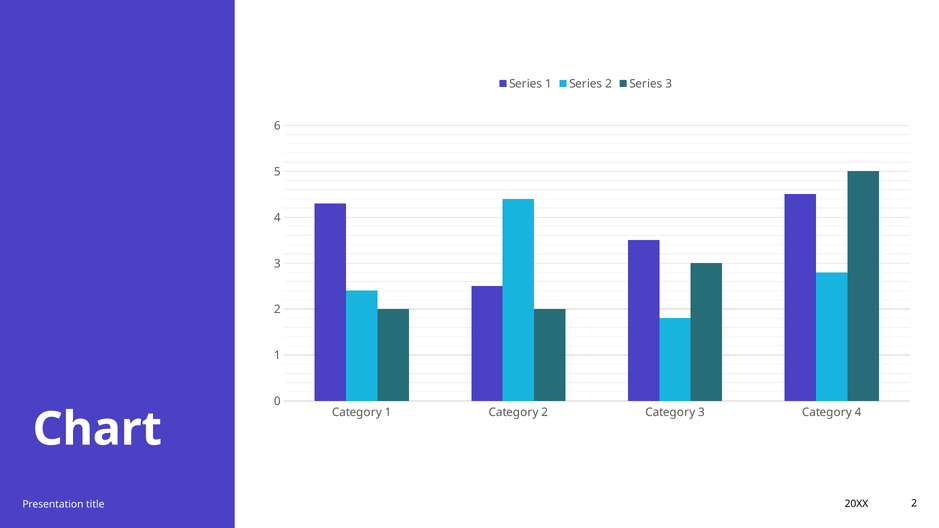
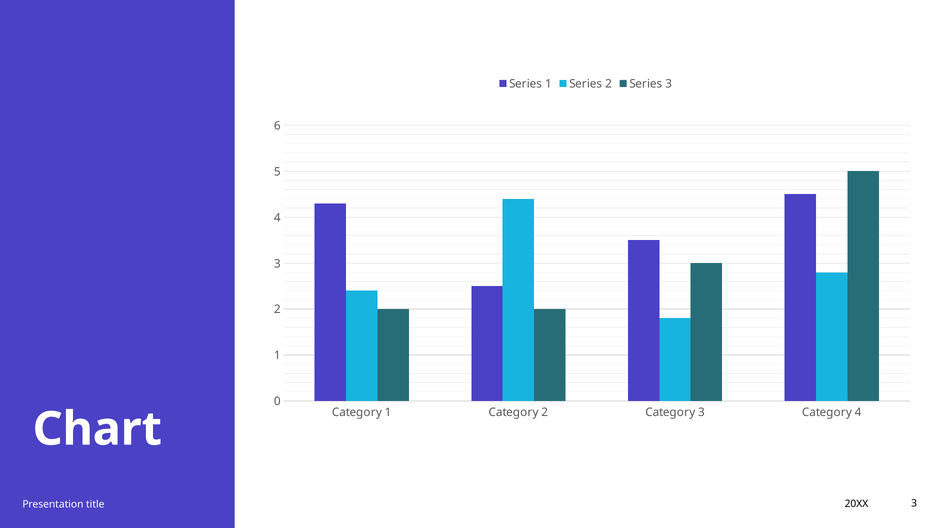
20XX 2: 2 -> 3 (914, 504)
